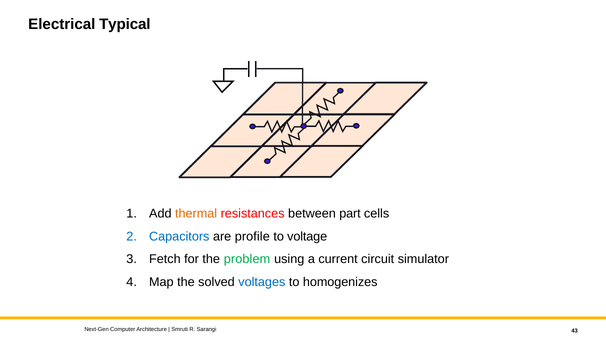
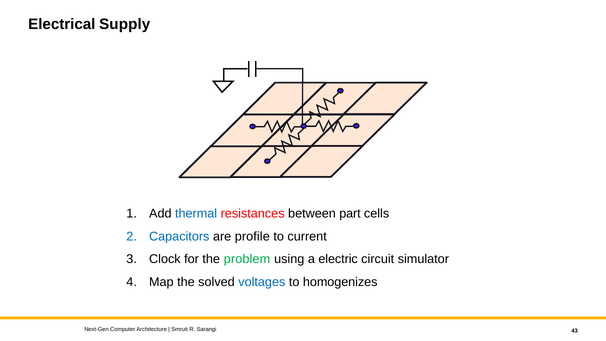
Typical: Typical -> Supply (125, 24)
thermal colour: orange -> blue (196, 214)
voltage: voltage -> current (307, 236)
Fetch: Fetch -> Clock (165, 259)
current: current -> electric (338, 259)
